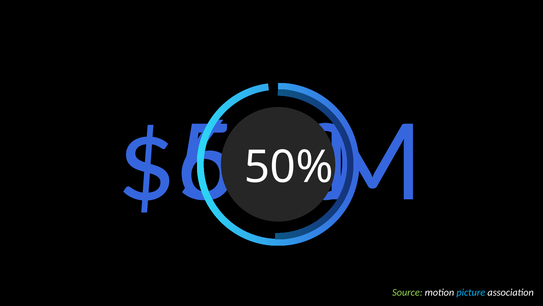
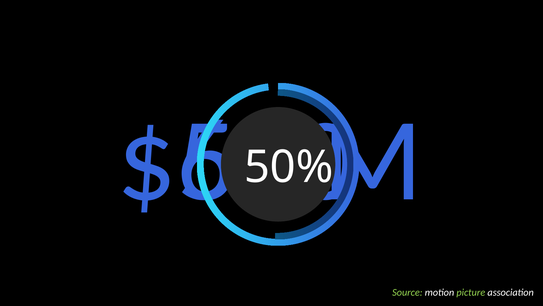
picture colour: light blue -> light green (471, 292)
